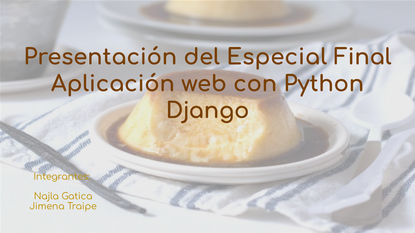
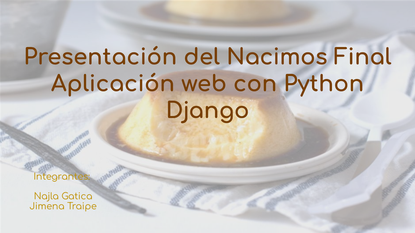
Especial: Especial -> Nacimos (277, 57)
